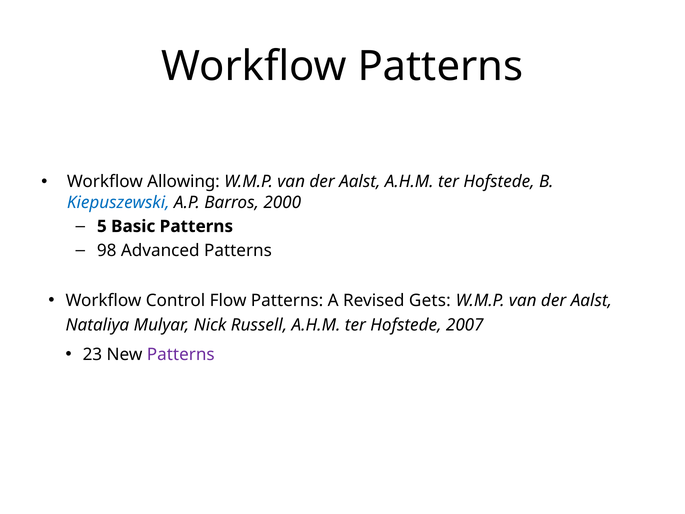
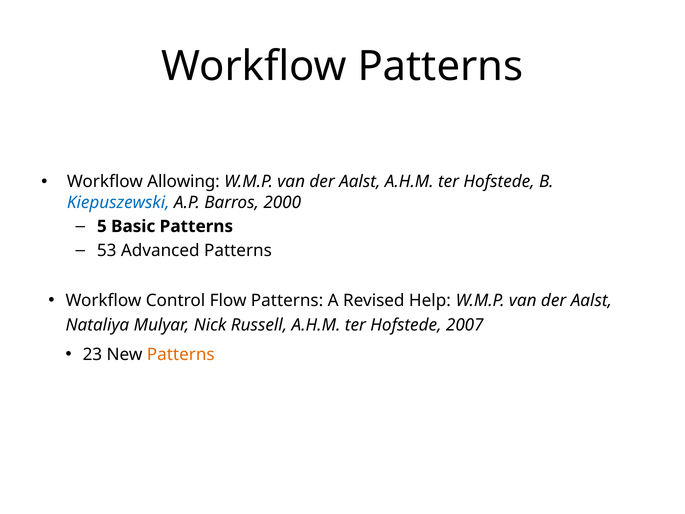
98: 98 -> 53 (107, 250)
Gets: Gets -> Help (430, 300)
Patterns colour: purple -> orange (181, 354)
